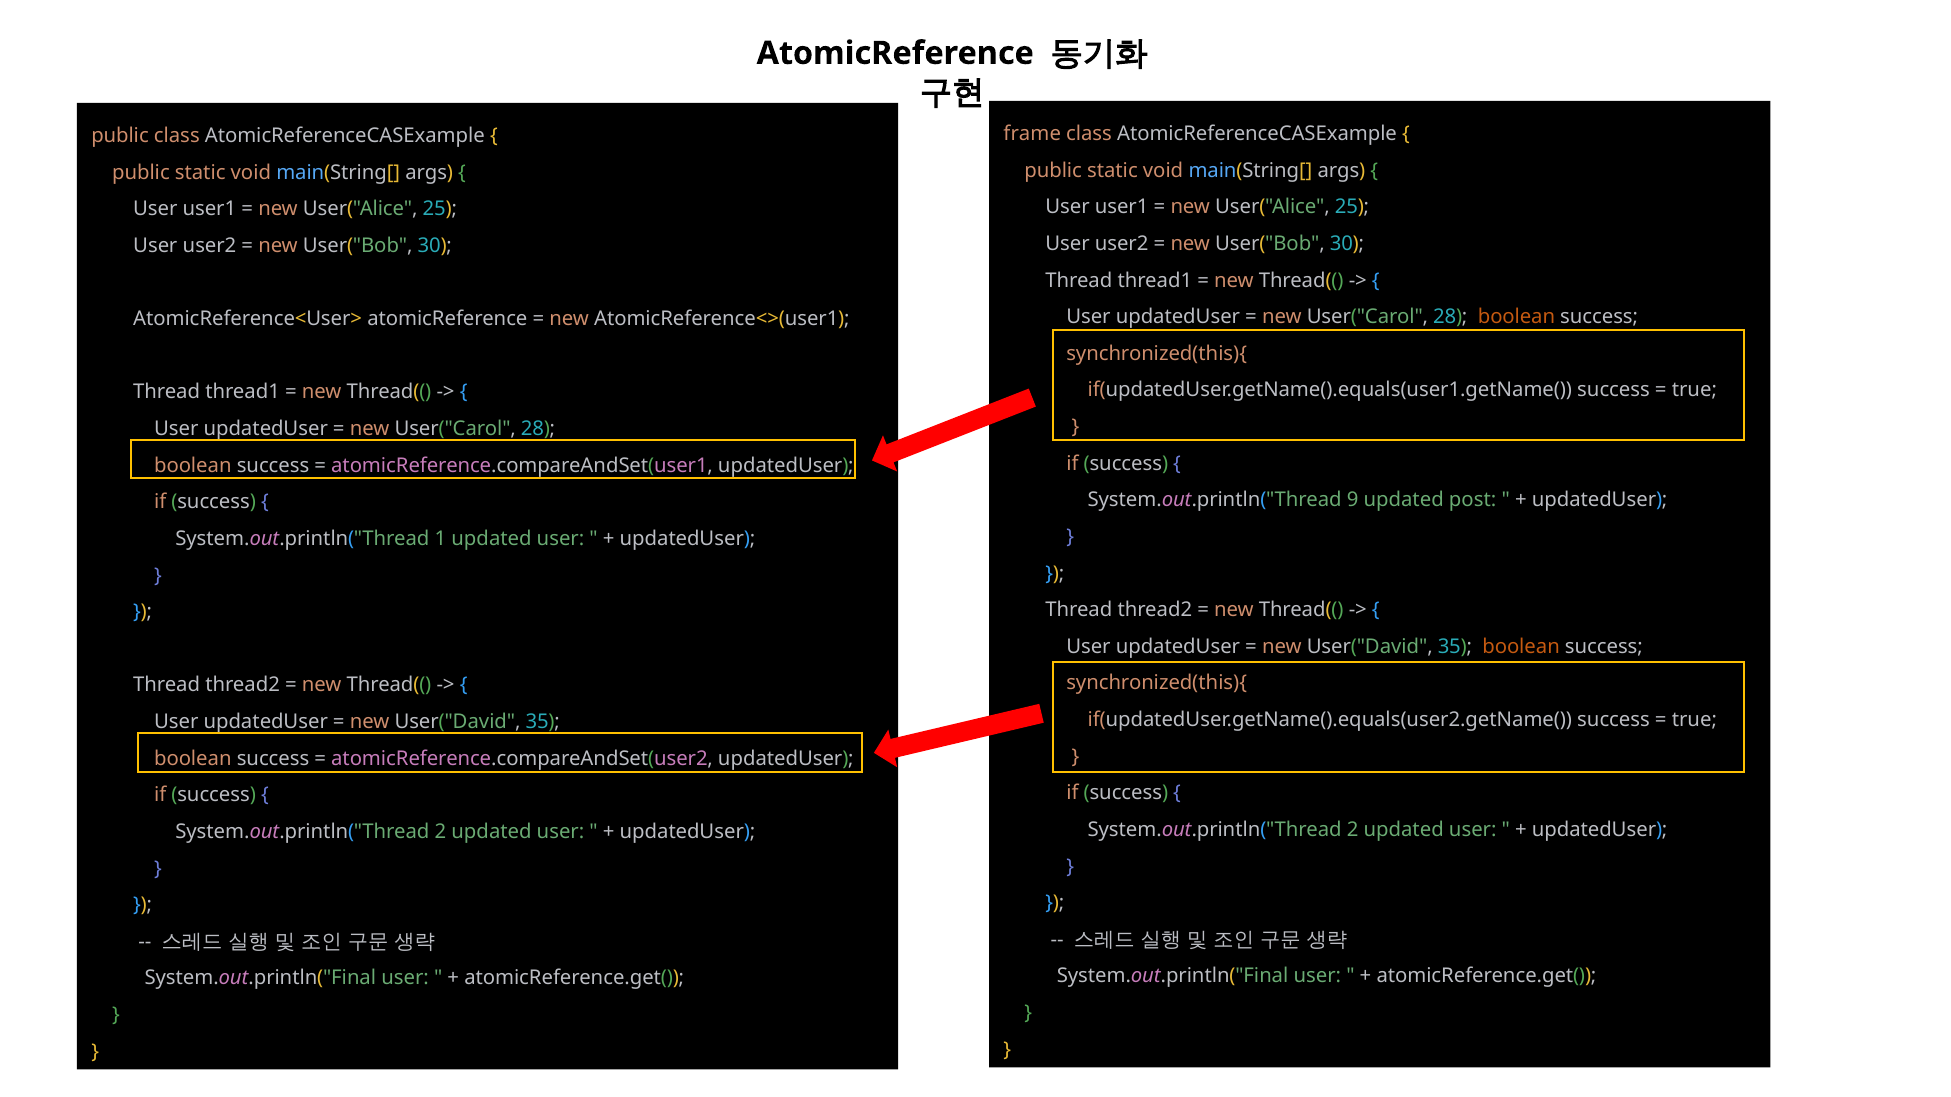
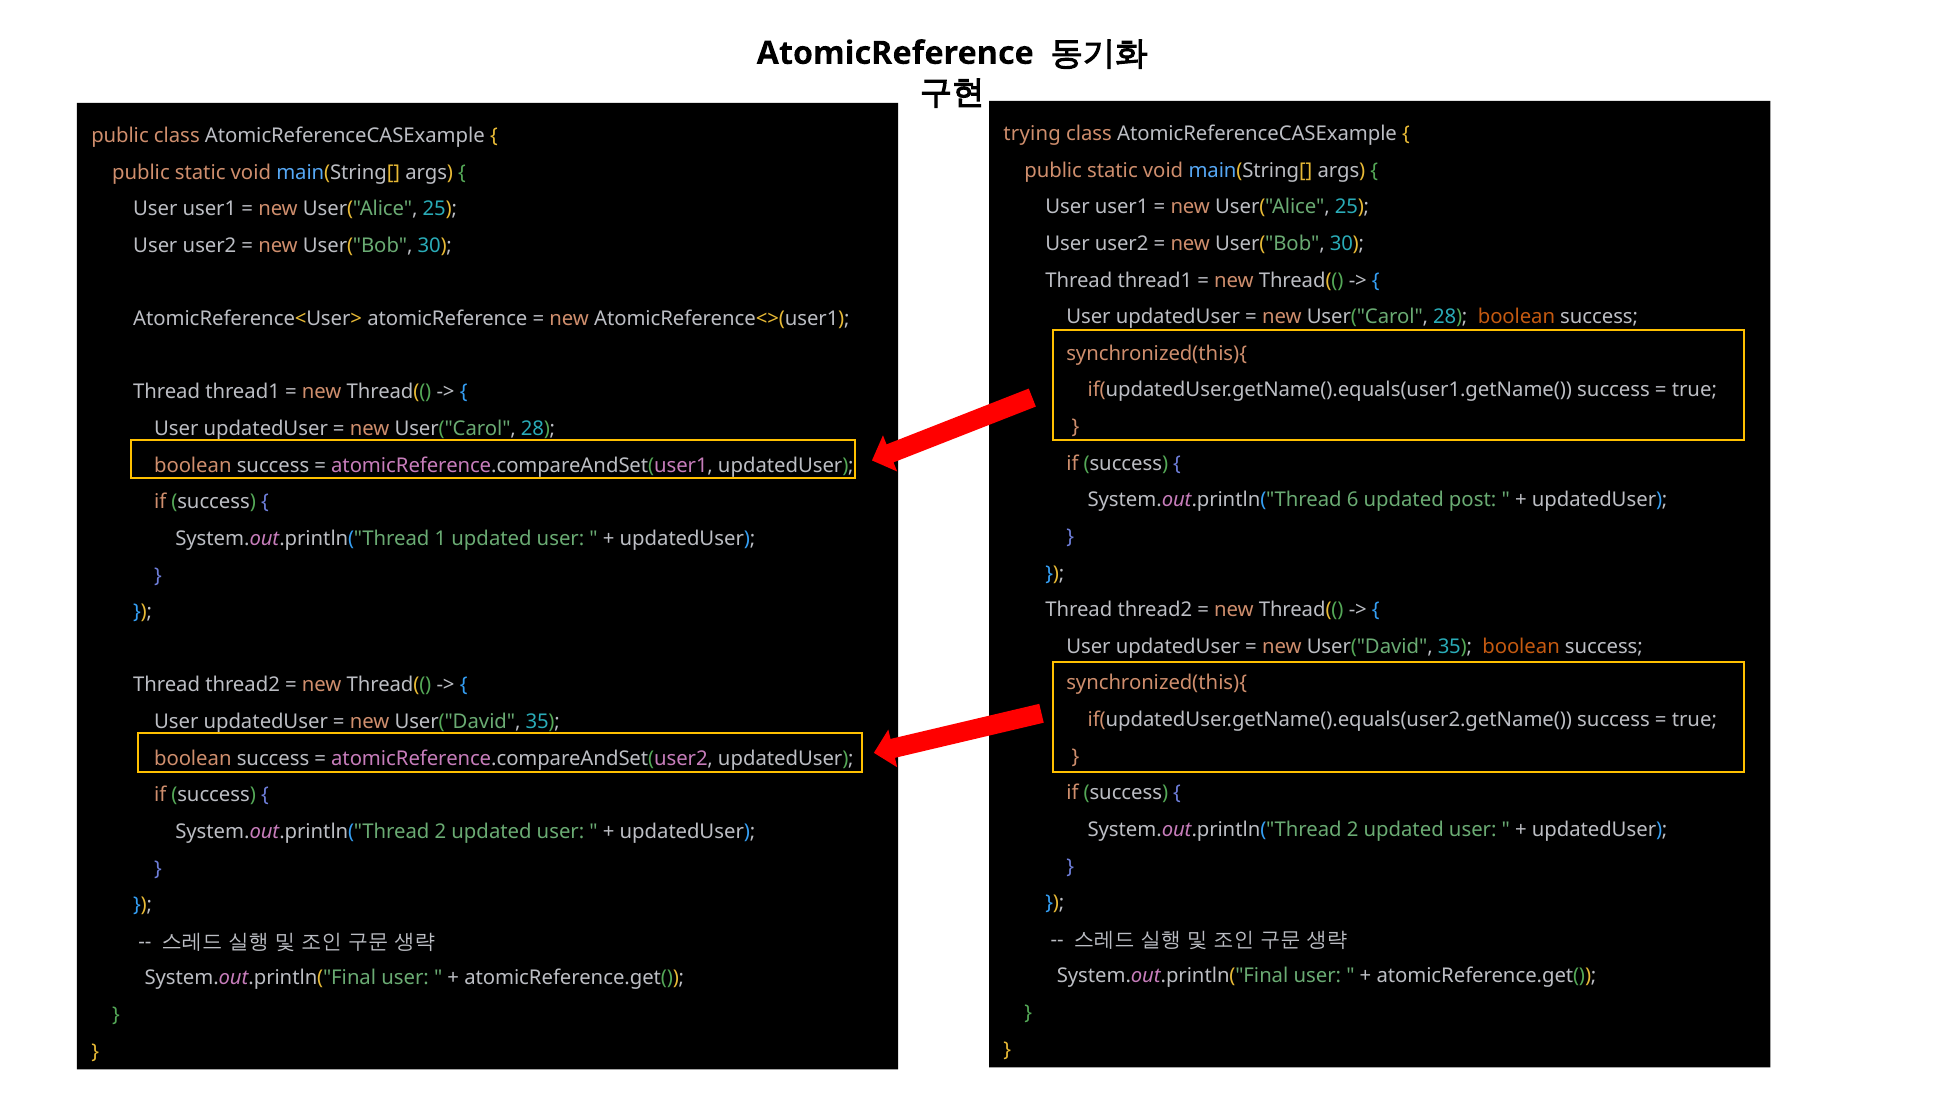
frame: frame -> trying (1032, 134)
9: 9 -> 6 (1353, 500)
